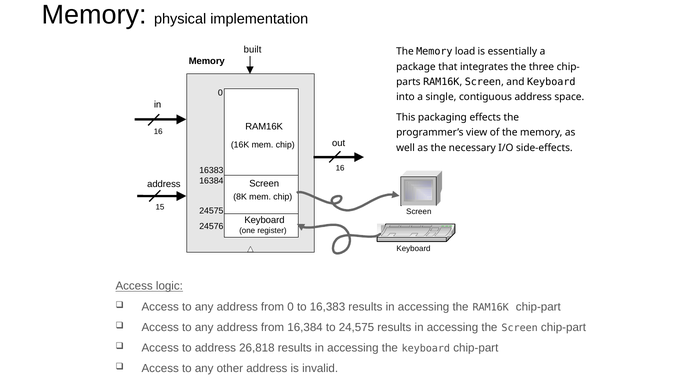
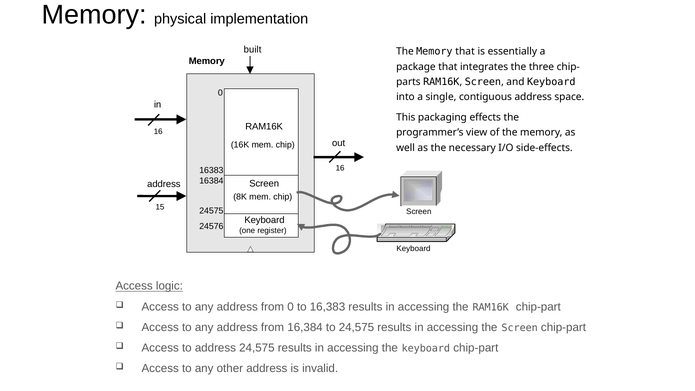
Memory load: load -> that (465, 52)
address 26,818: 26,818 -> 24,575 (257, 348)
